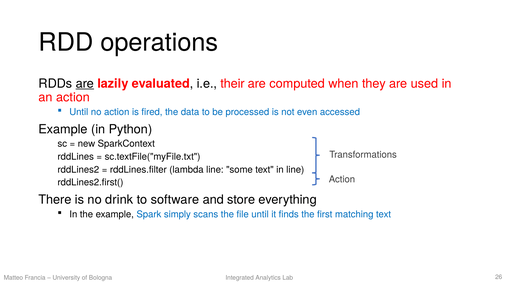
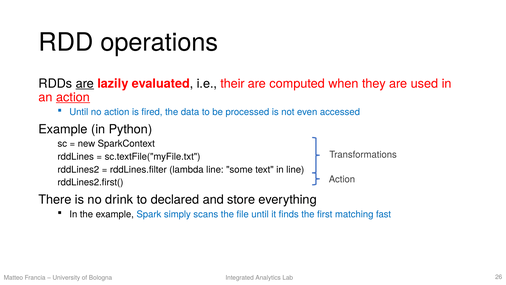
action underline: none -> present (73, 97)
software: software -> declared (175, 199)
matching text: text -> fast (384, 214)
